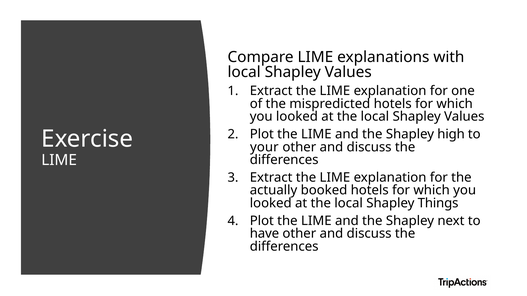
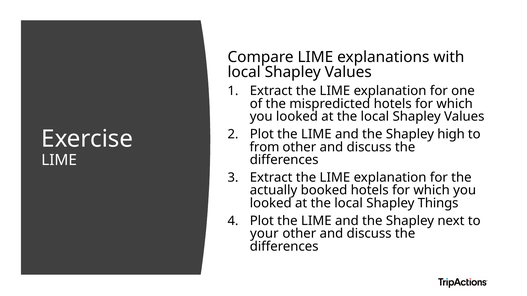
your: your -> from (264, 147)
have: have -> your (264, 234)
